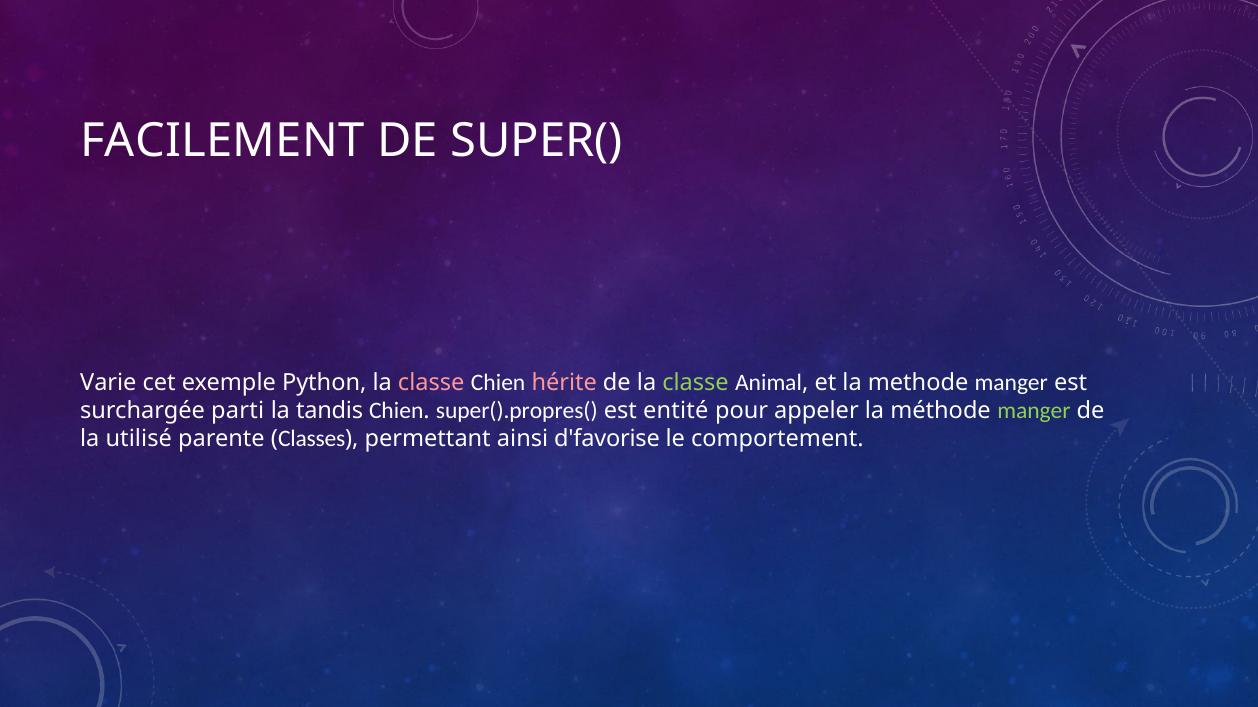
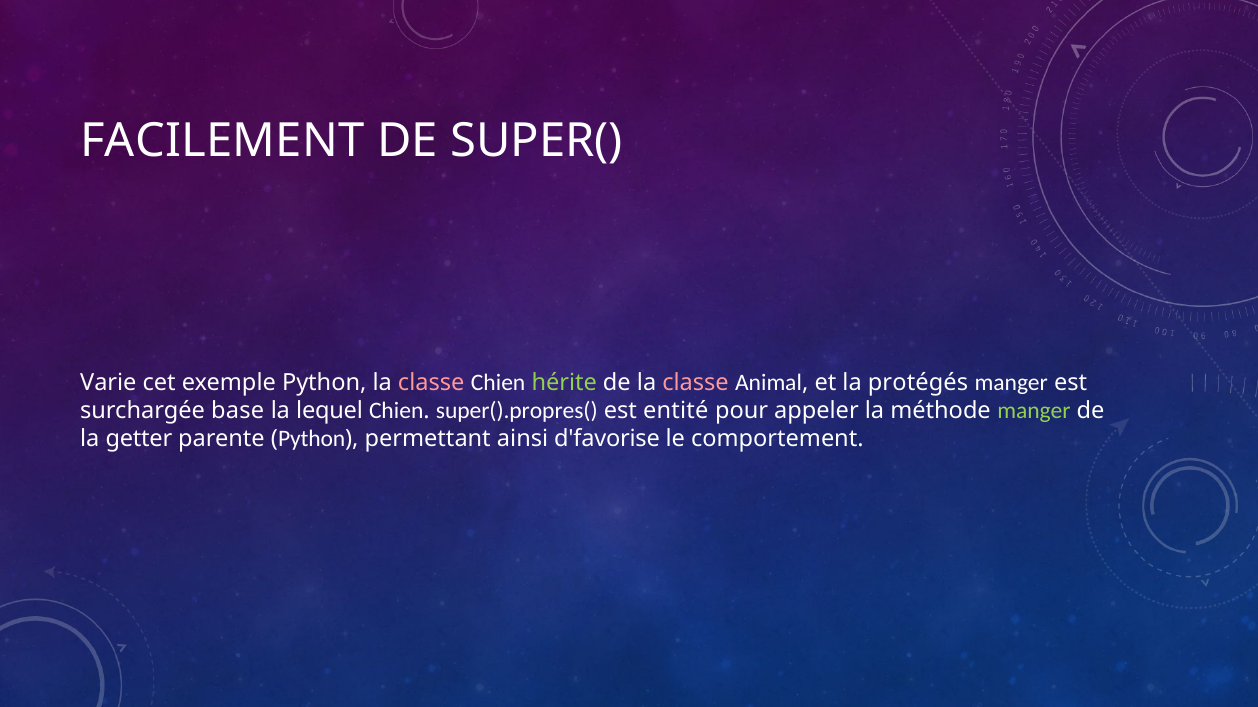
hérite colour: pink -> light green (564, 383)
classe colour: light green -> pink (696, 383)
methode: methode -> protégés (918, 383)
parti: parti -> base (238, 411)
tandis: tandis -> lequel (330, 411)
utilisé: utilisé -> getter (139, 439)
Classes: Classes -> Python (312, 439)
